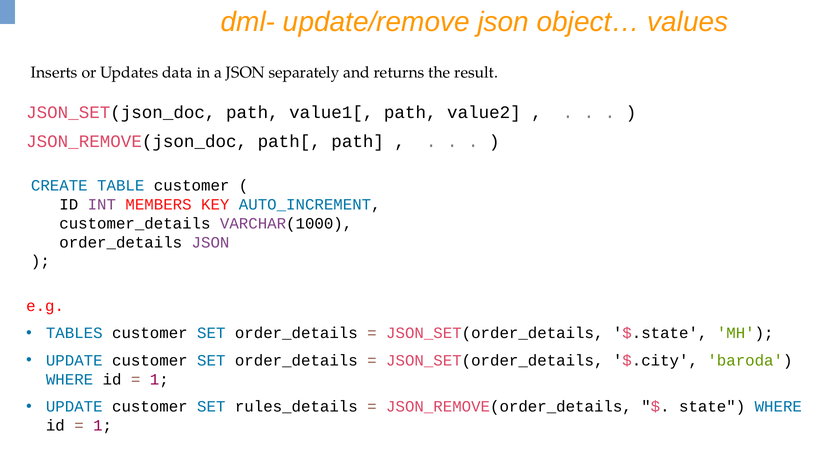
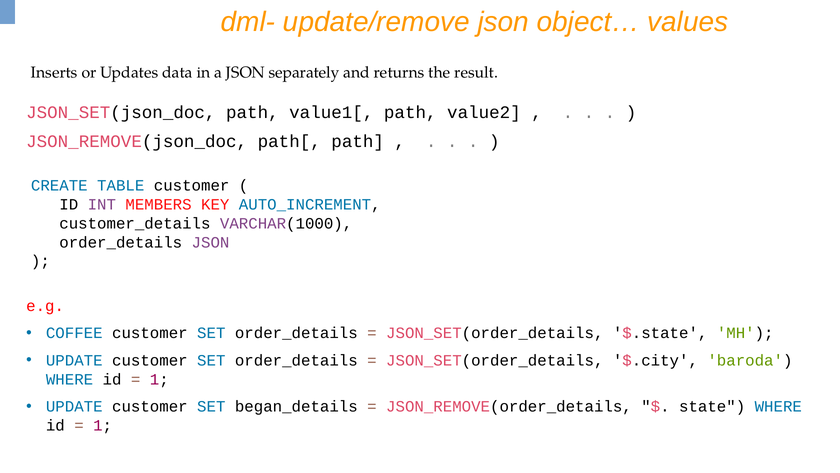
TABLES: TABLES -> COFFEE (74, 333)
rules_details: rules_details -> began_details (296, 406)
